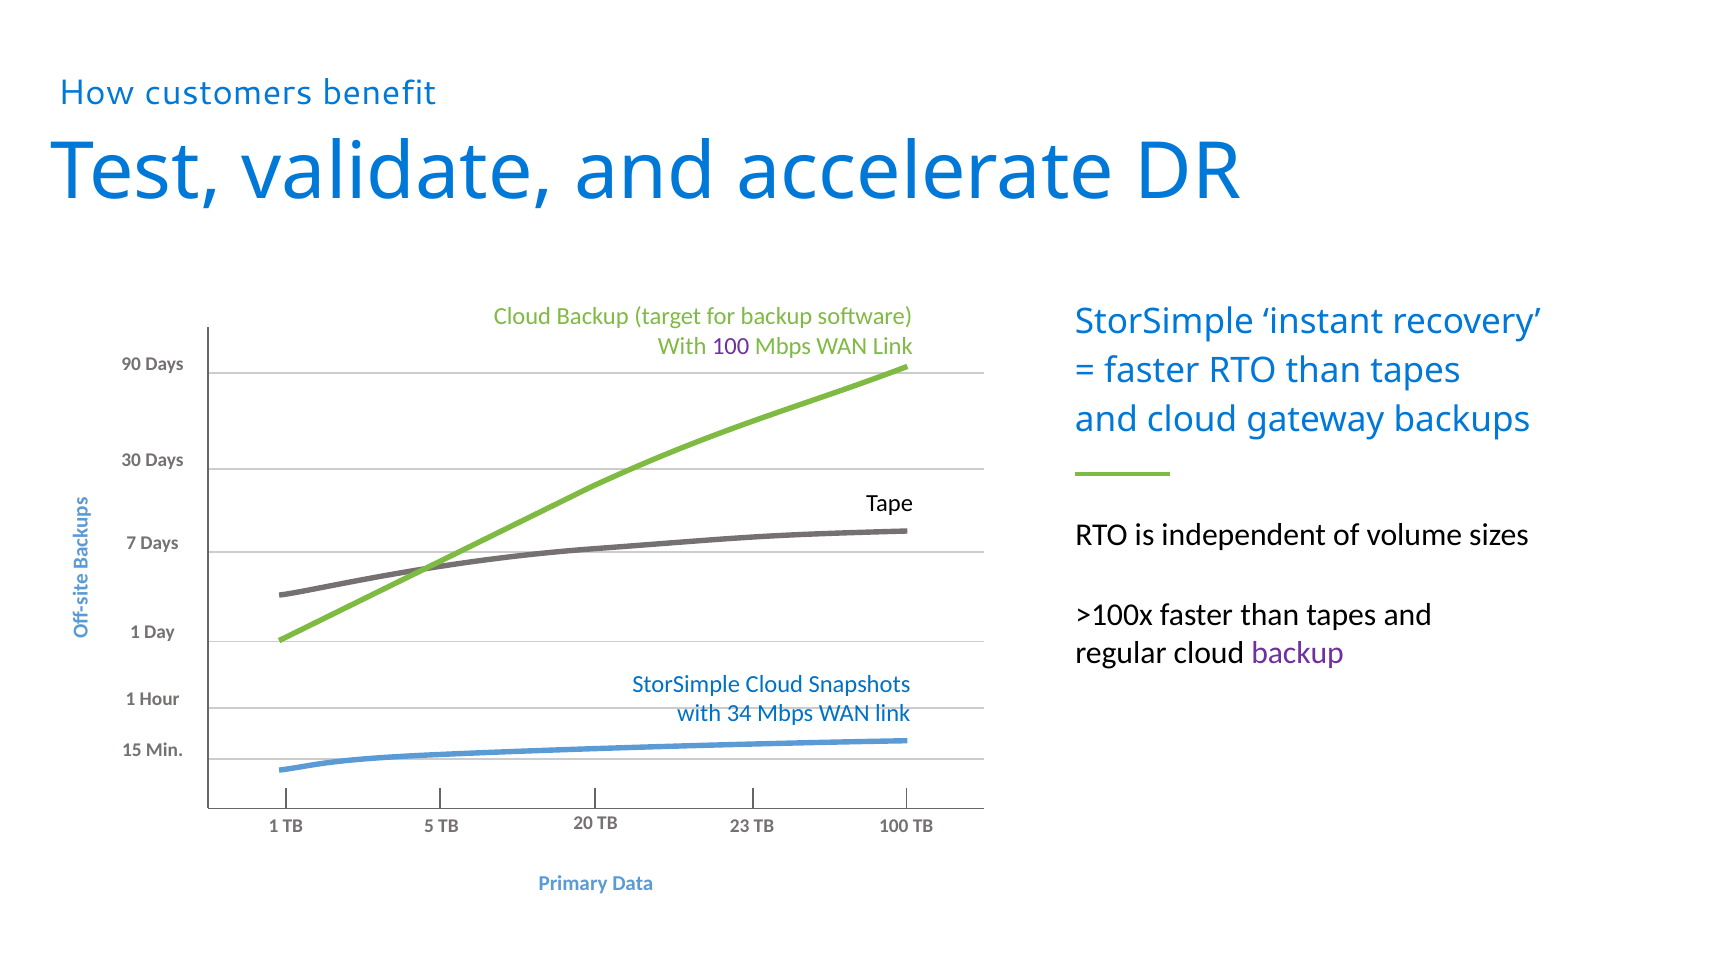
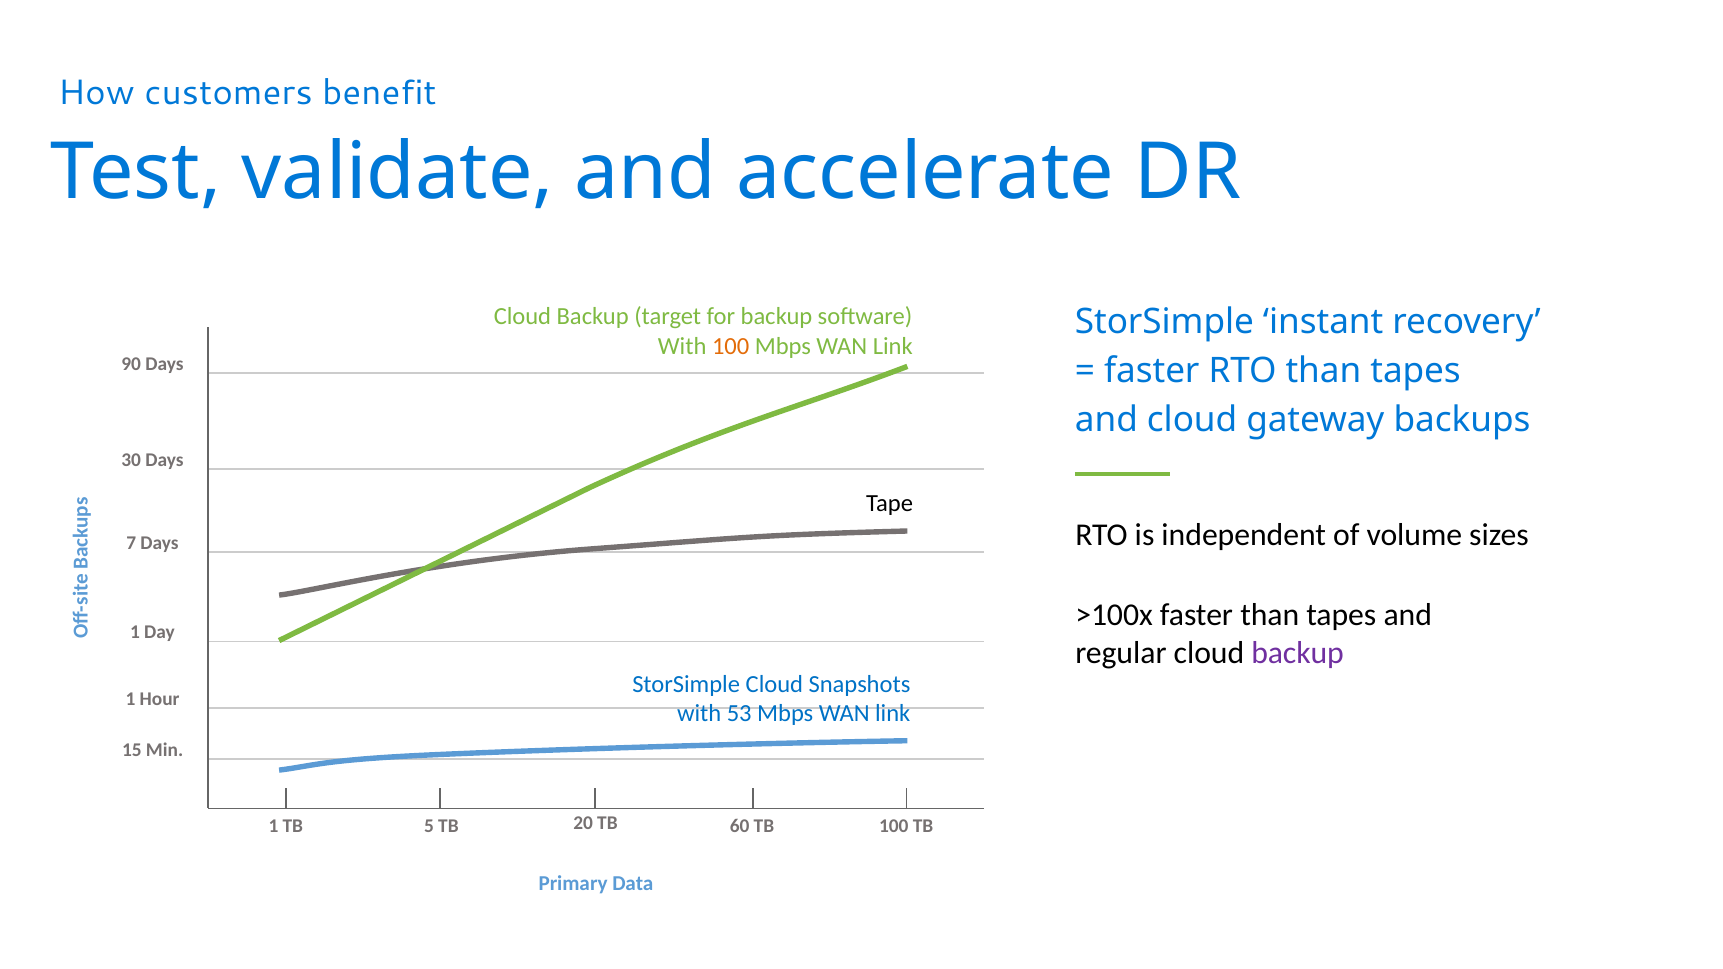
100 colour: purple -> orange (731, 346)
34: 34 -> 53 (739, 714)
23: 23 -> 60 (740, 827)
